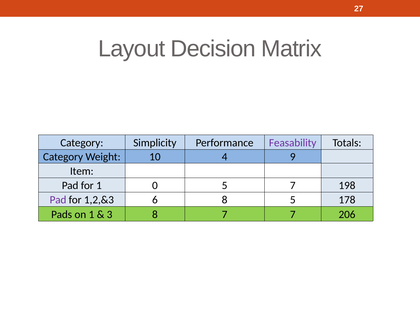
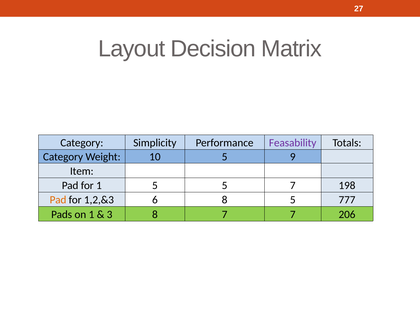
10 4: 4 -> 5 (225, 157)
1 0: 0 -> 5 (155, 186)
Pad colour: purple -> orange (58, 200)
178: 178 -> 777 (347, 200)
